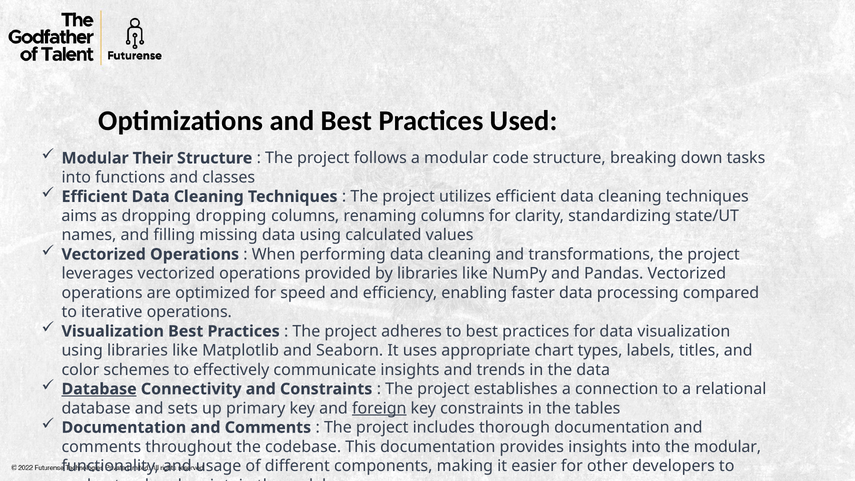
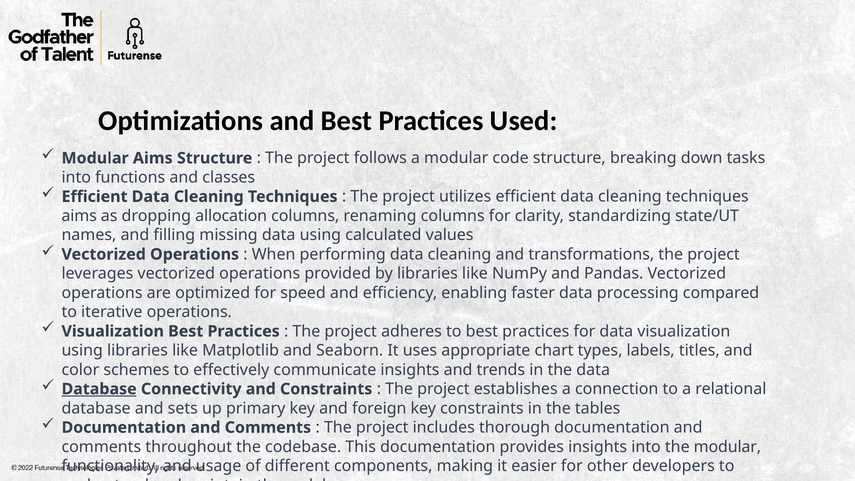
Modular Their: Their -> Aims (153, 158)
dropping dropping: dropping -> allocation (231, 216)
foreign underline: present -> none (379, 408)
